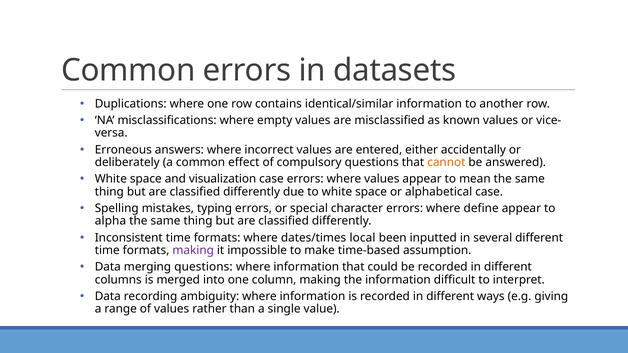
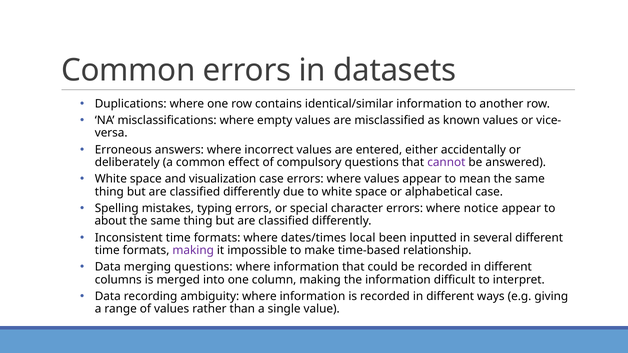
cannot colour: orange -> purple (446, 162)
define: define -> notice (481, 208)
alpha: alpha -> about (111, 221)
assumption: assumption -> relationship (437, 251)
